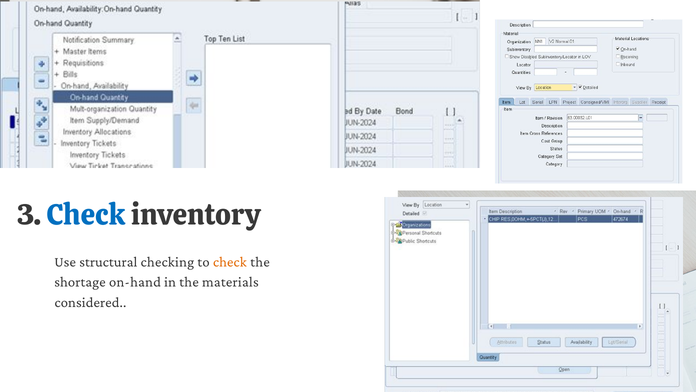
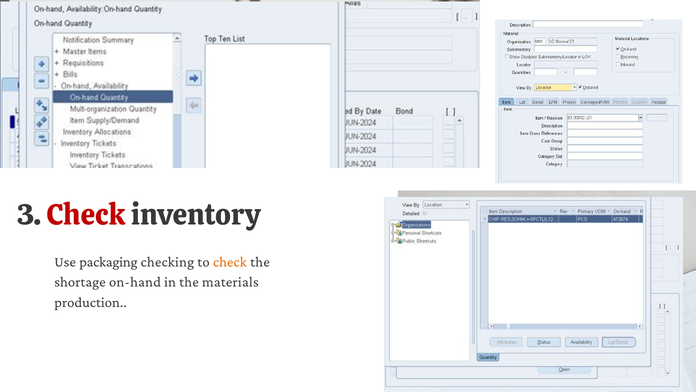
Check colour: blue -> red (86, 215)
structural: structural -> packaging (108, 262)
considered: considered -> production (91, 302)
